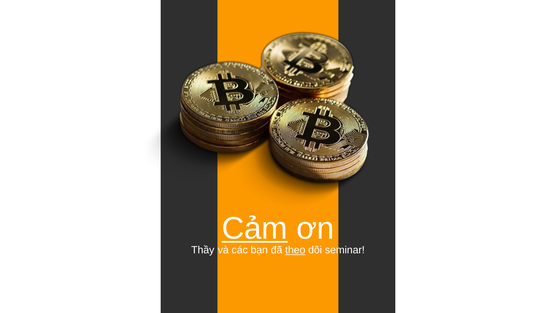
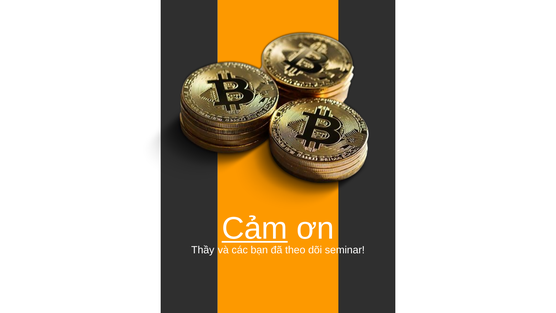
theo underline: present -> none (295, 250)
